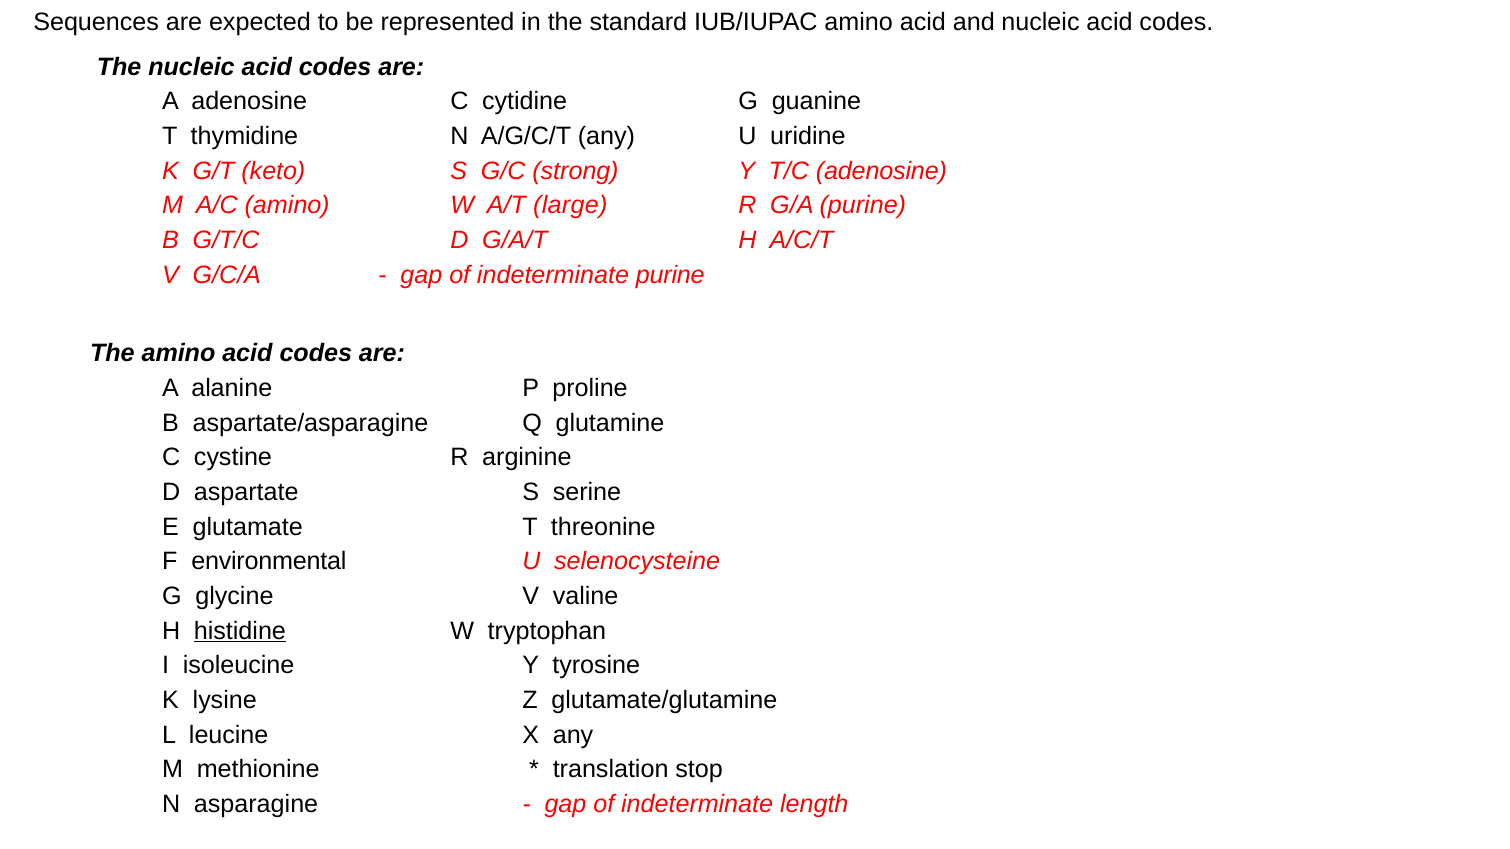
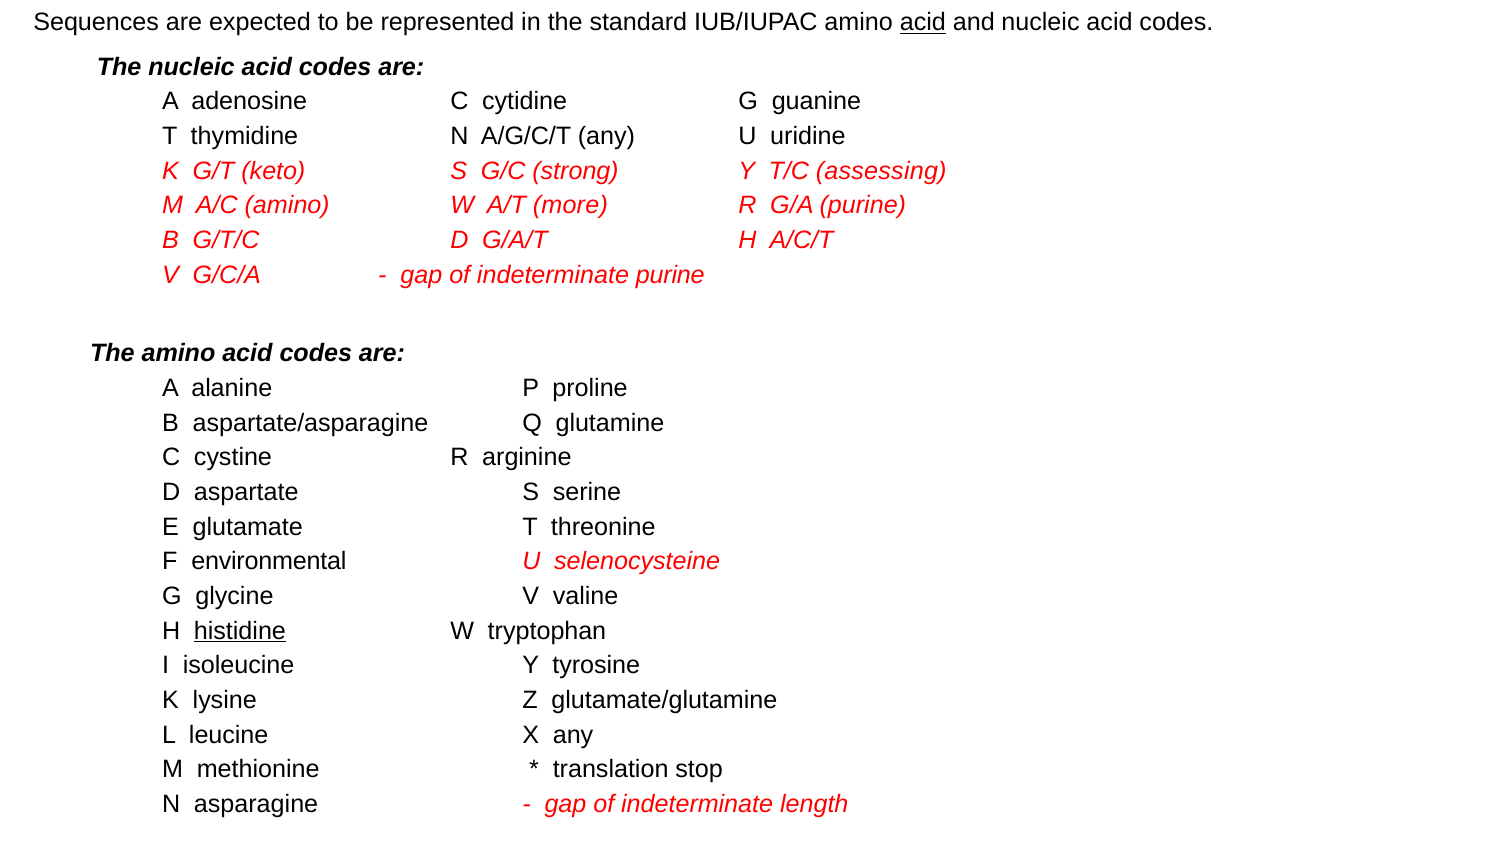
acid underline: none -> present (923, 23)
T/C adenosine: adenosine -> assessing (881, 171)
large: large -> more (570, 205)
